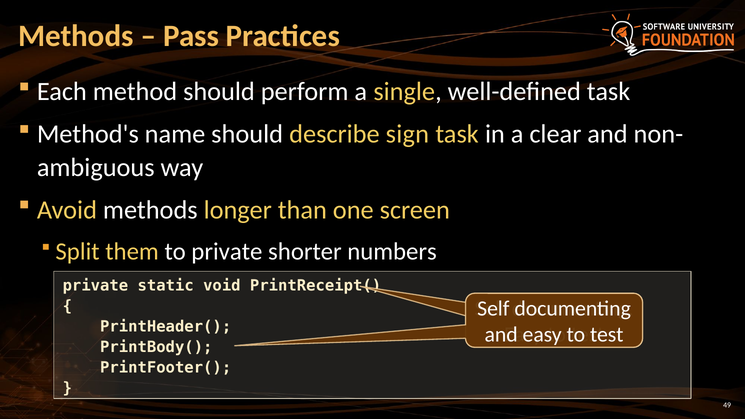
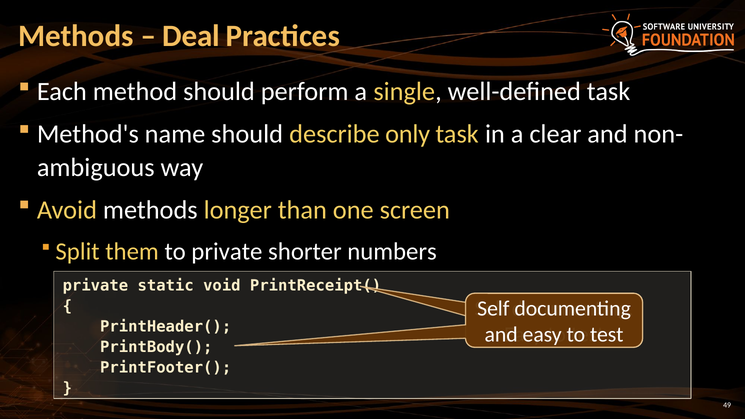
Pass: Pass -> Deal (191, 36)
sign: sign -> only (408, 134)
